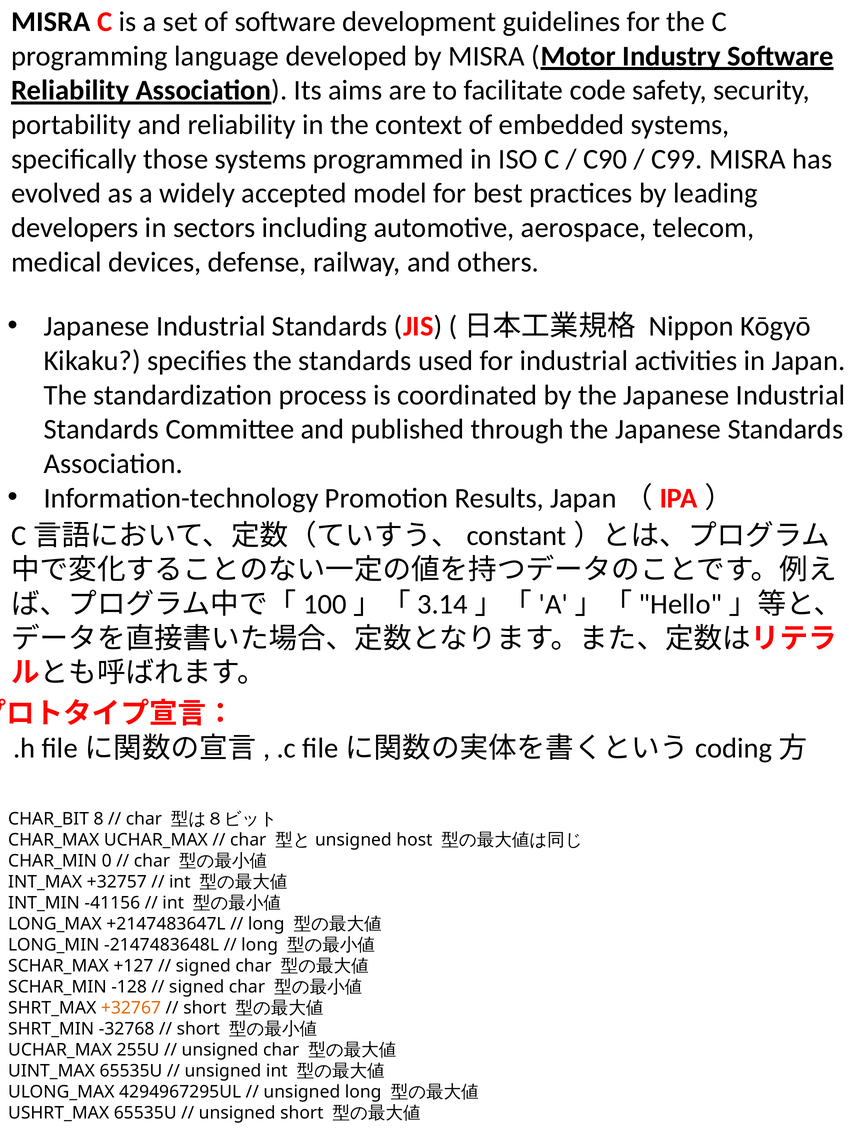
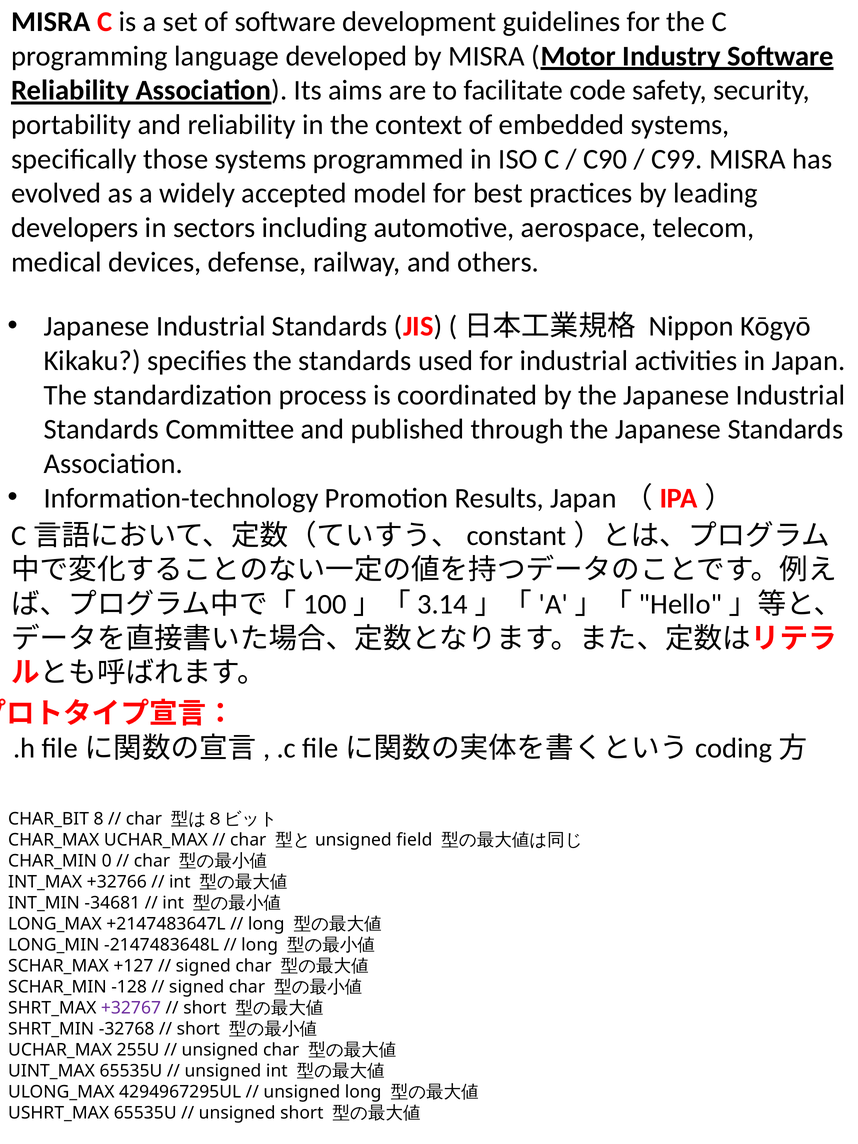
host: host -> field (414, 840)
+32757: +32757 -> +32766 (117, 882)
-41156: -41156 -> -34681 (112, 903)
+32767 colour: orange -> purple (131, 1008)
